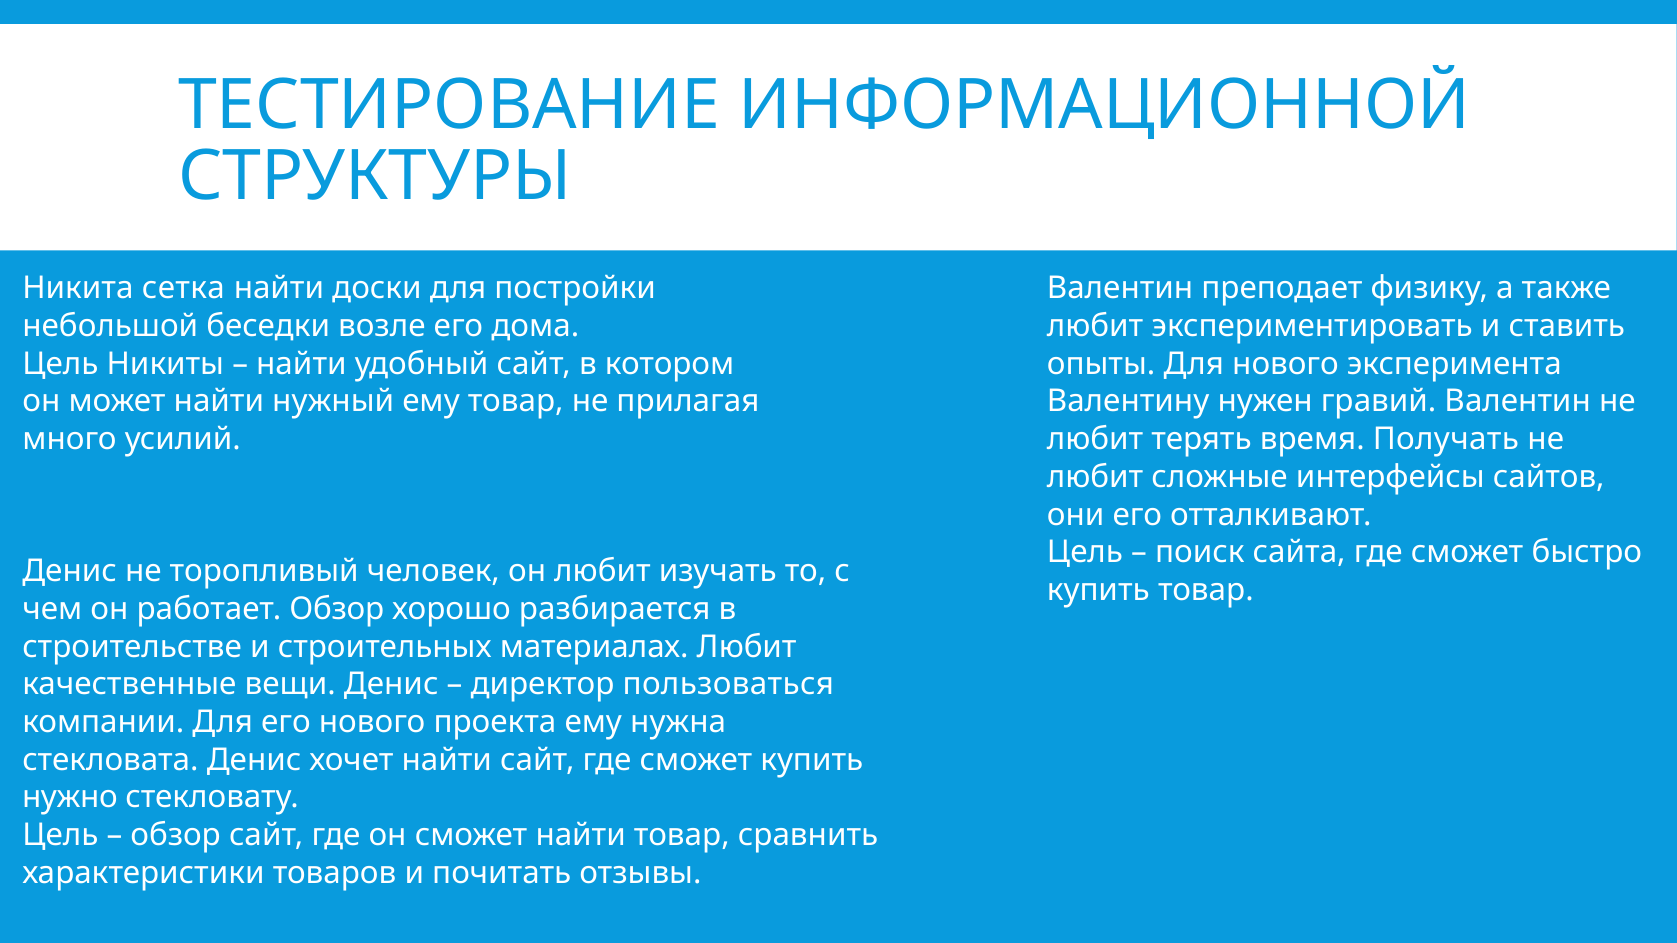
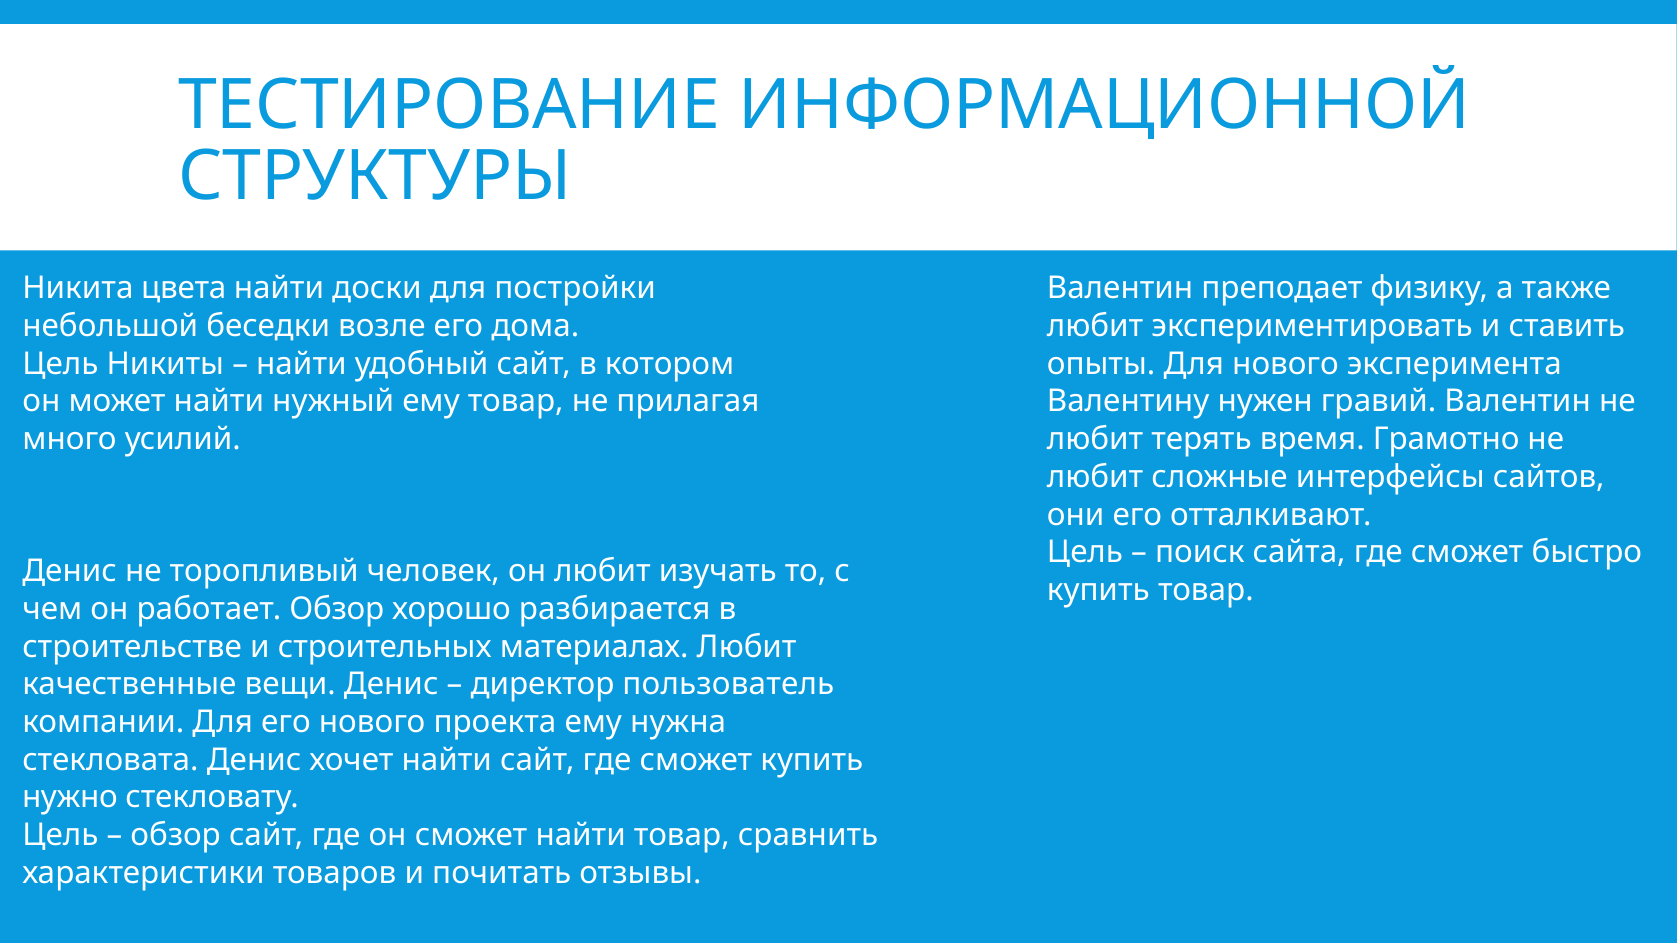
сетка: сетка -> цвета (184, 289)
Получать: Получать -> Грамотно (1446, 439)
пользоваться: пользоваться -> пользователь (728, 685)
